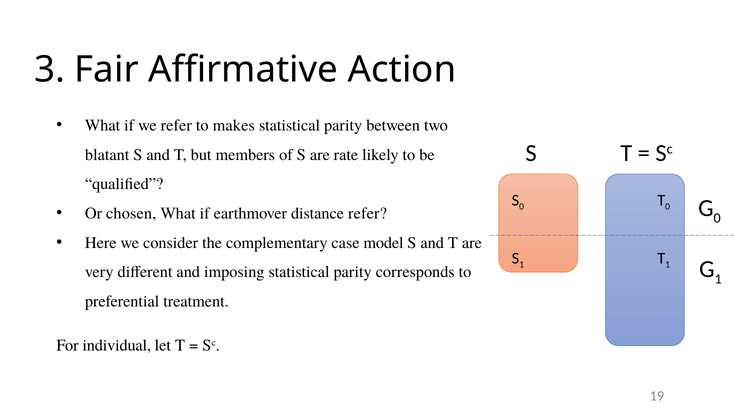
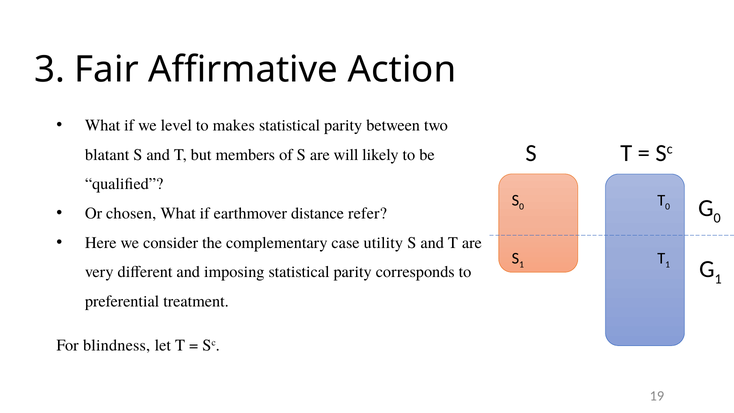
we refer: refer -> level (176, 125)
rate: rate -> will (346, 155)
model: model -> utility (383, 243)
individual: individual -> blindness (117, 345)
